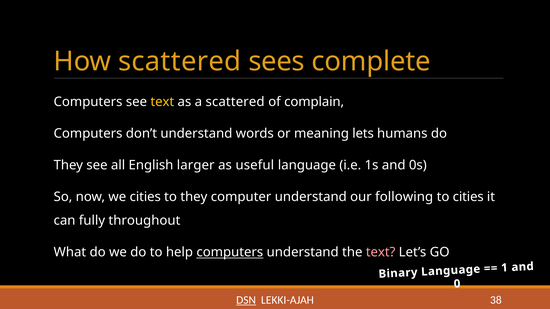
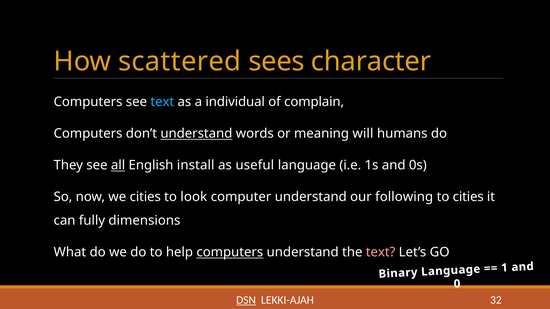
complete: complete -> character (371, 62)
text colour: yellow -> light blue (162, 102)
a scattered: scattered -> individual (235, 102)
understand underline: none -> present (196, 134)
lets: lets -> will (363, 134)
all underline: none -> present (118, 165)
larger: larger -> install (196, 165)
to they: they -> look (194, 197)
throughout: throughout -> dimensions (144, 221)
38: 38 -> 32 (496, 300)
